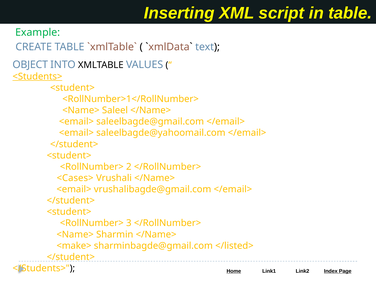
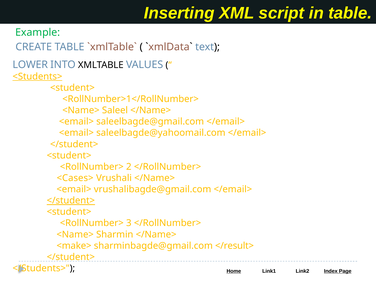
OBJECT: OBJECT -> LOWER (30, 65)
</student> underline: none -> present (71, 201)
</listed>: </listed> -> </result> (234, 246)
